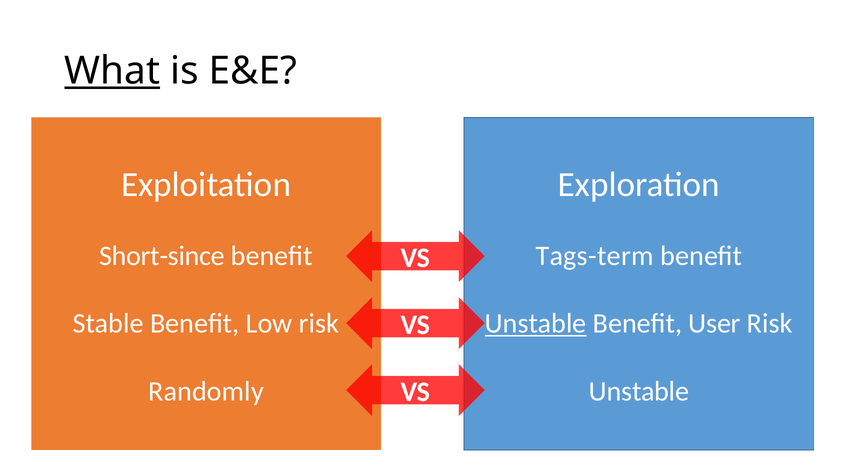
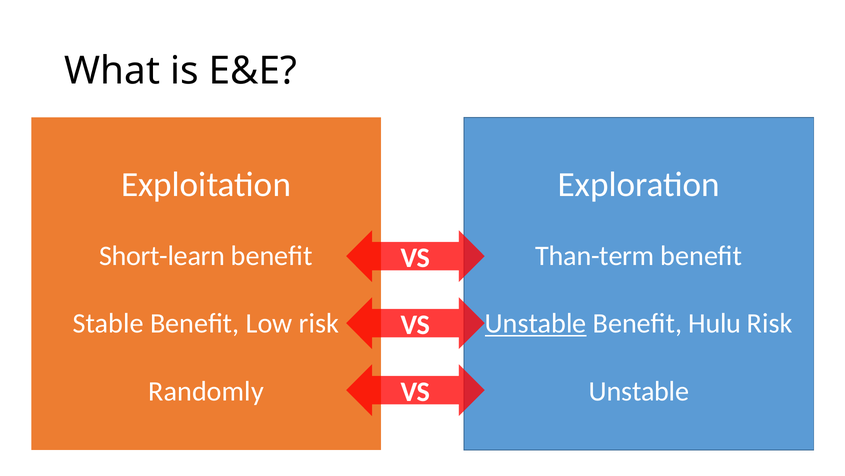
What underline: present -> none (112, 71)
Short-since: Short-since -> Short-learn (162, 256)
Tags-term: Tags-term -> Than-term (595, 256)
User: User -> Hulu (715, 323)
